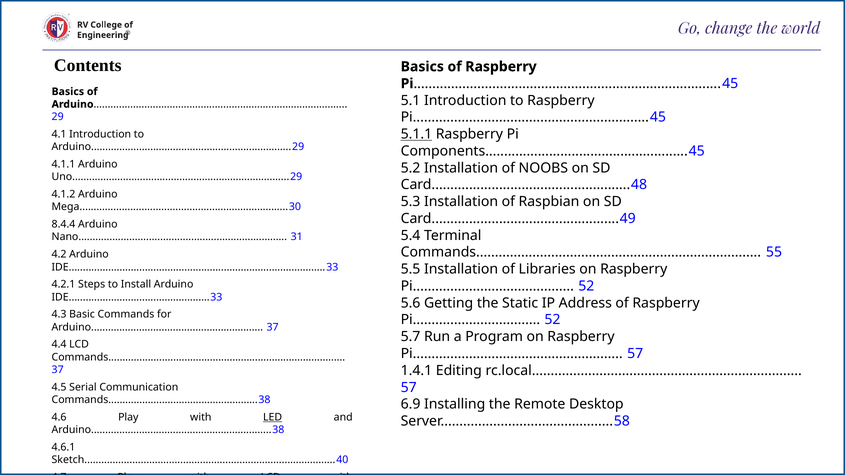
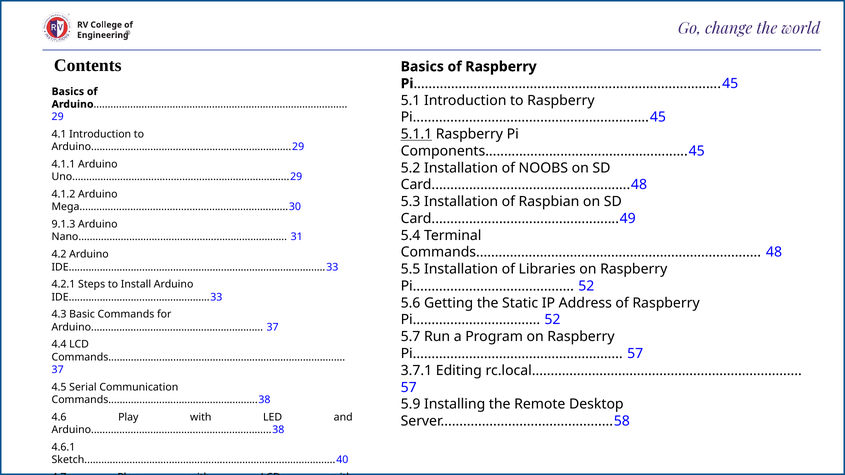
8.4.4: 8.4.4 -> 9.1.3 (63, 224)
55: 55 -> 48 (774, 252)
1.4.1: 1.4.1 -> 3.7.1 (416, 371)
6.9: 6.9 -> 5.9 (411, 405)
LED underline: present -> none (273, 417)
